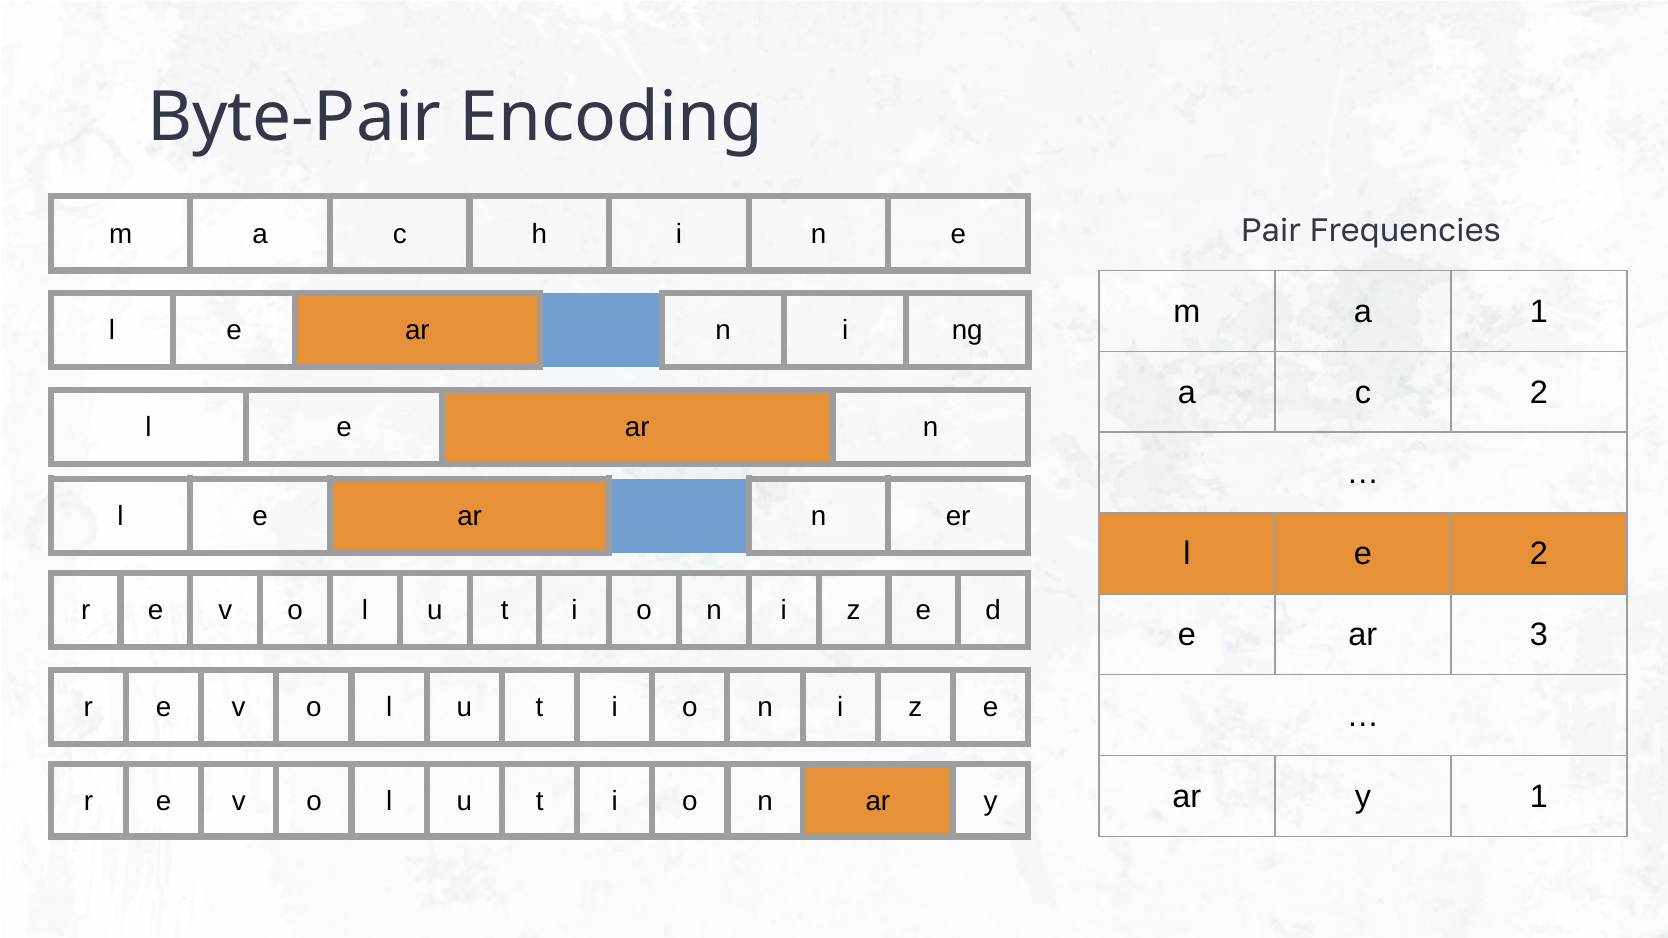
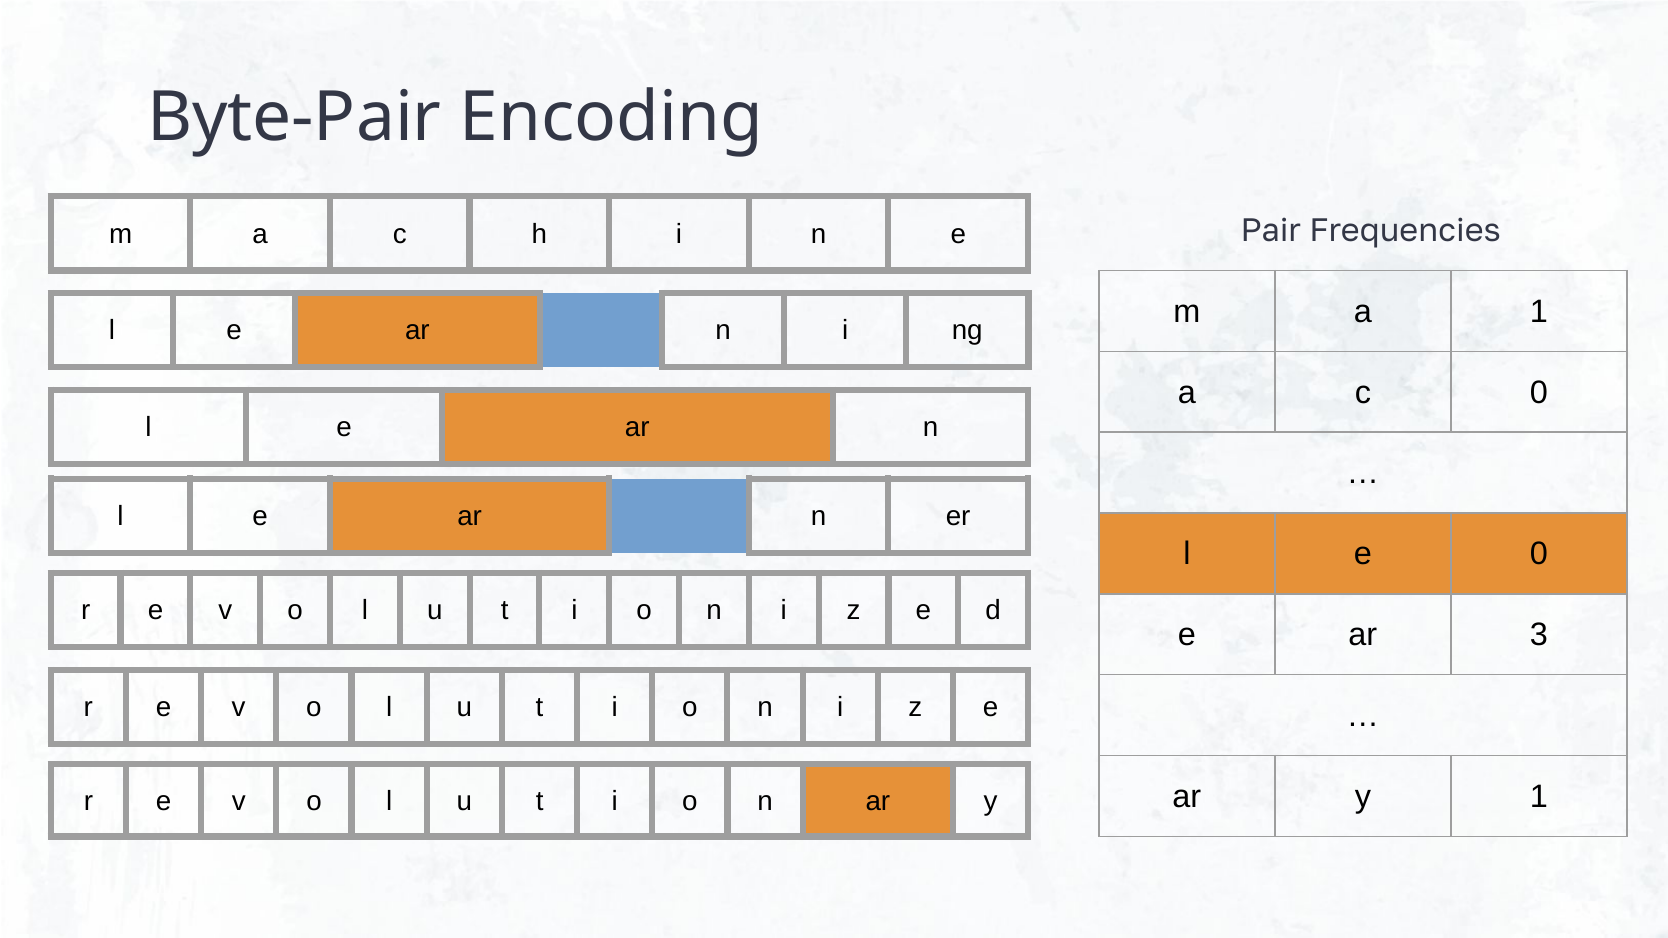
c 2: 2 -> 0 (1539, 393)
e 2: 2 -> 0 (1539, 554)
